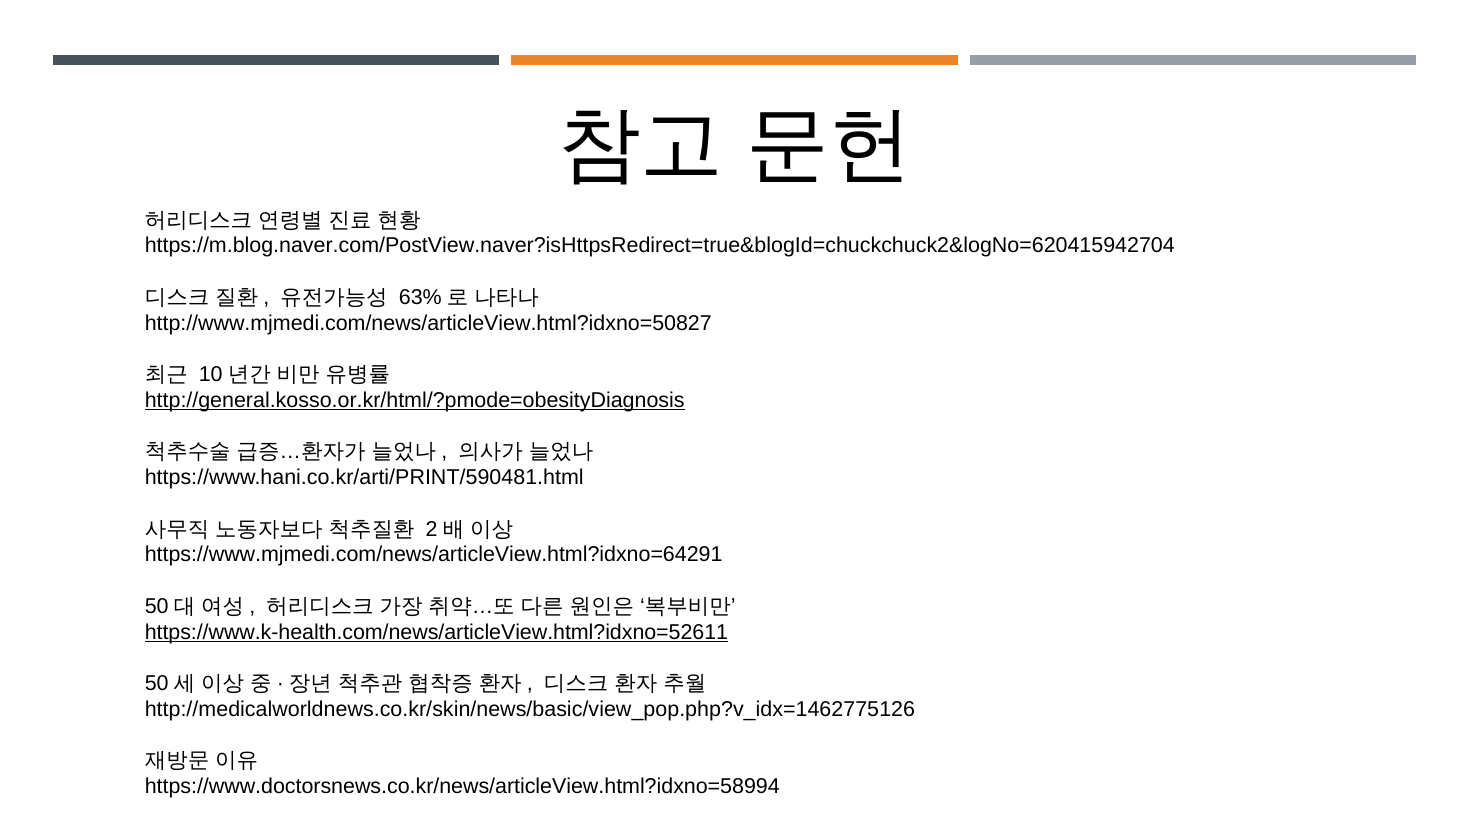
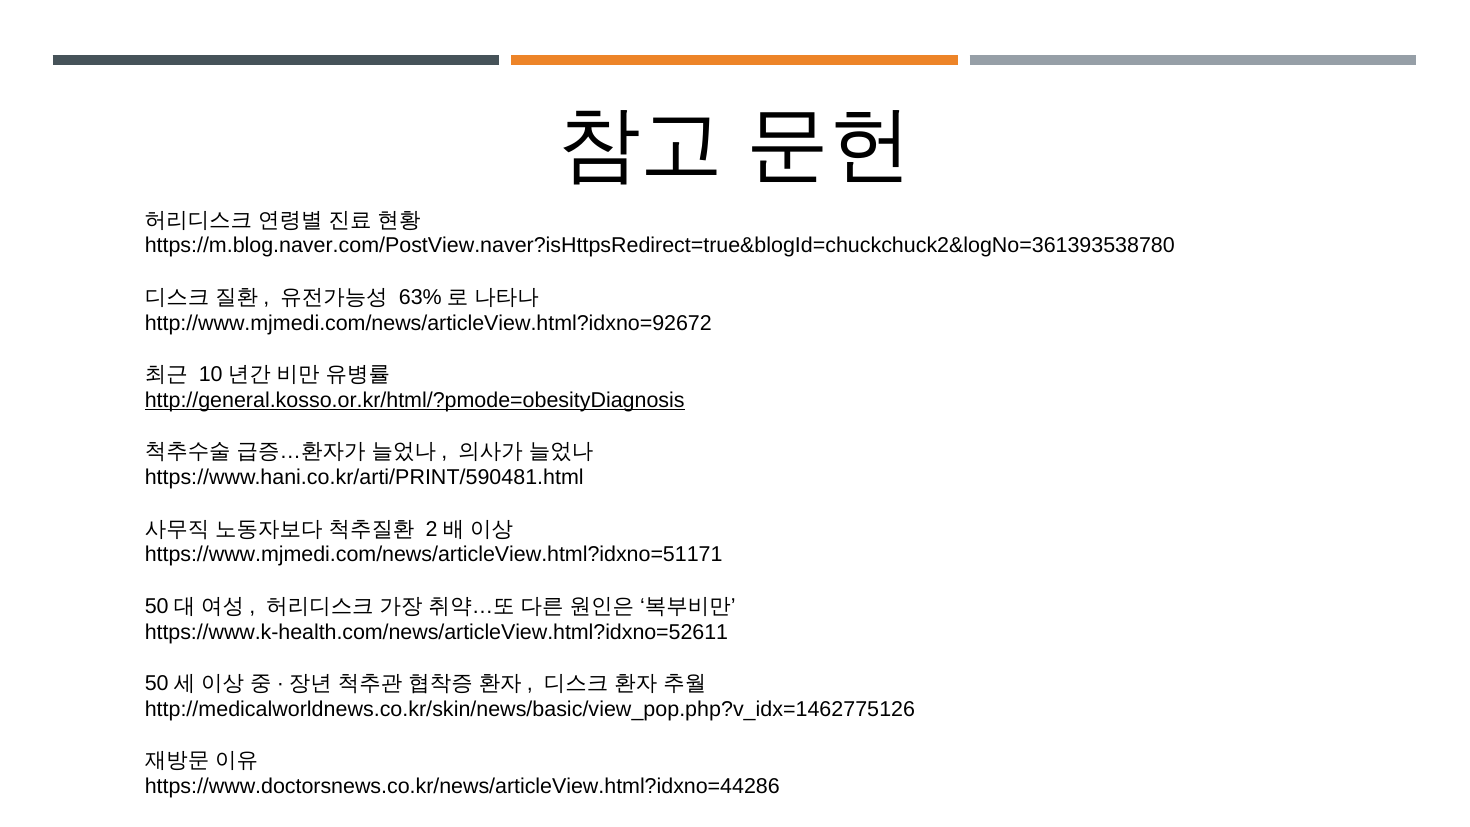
https://m.blog.naver.com/PostView.naver?isHttpsRedirect=true&blogId=chuckchuck2&logNo=620415942704: https://m.blog.naver.com/PostView.naver?isHttpsRedirect=true&blogId=chuckchuck2&logNo=620415942704 -> https://m.blog.naver.com/PostView.naver?isHttpsRedirect=true&blogId=chuckchuck2&logNo=361393538780 (660, 246)
http://www.mjmedi.com/news/articleView.html?idxno=50827: http://www.mjmedi.com/news/articleView.html?idxno=50827 -> http://www.mjmedi.com/news/articleView.html?idxno=92672 (428, 323)
https://www.mjmedi.com/news/articleView.html?idxno=64291: https://www.mjmedi.com/news/articleView.html?idxno=64291 -> https://www.mjmedi.com/news/articleView.html?idxno=51171 (434, 555)
https://www.k-health.com/news/articleView.html?idxno=52611 underline: present -> none (436, 632)
https://www.doctorsnews.co.kr/news/articleView.html?idxno=58994: https://www.doctorsnews.co.kr/news/articleView.html?idxno=58994 -> https://www.doctorsnews.co.kr/news/articleView.html?idxno=44286 (462, 786)
